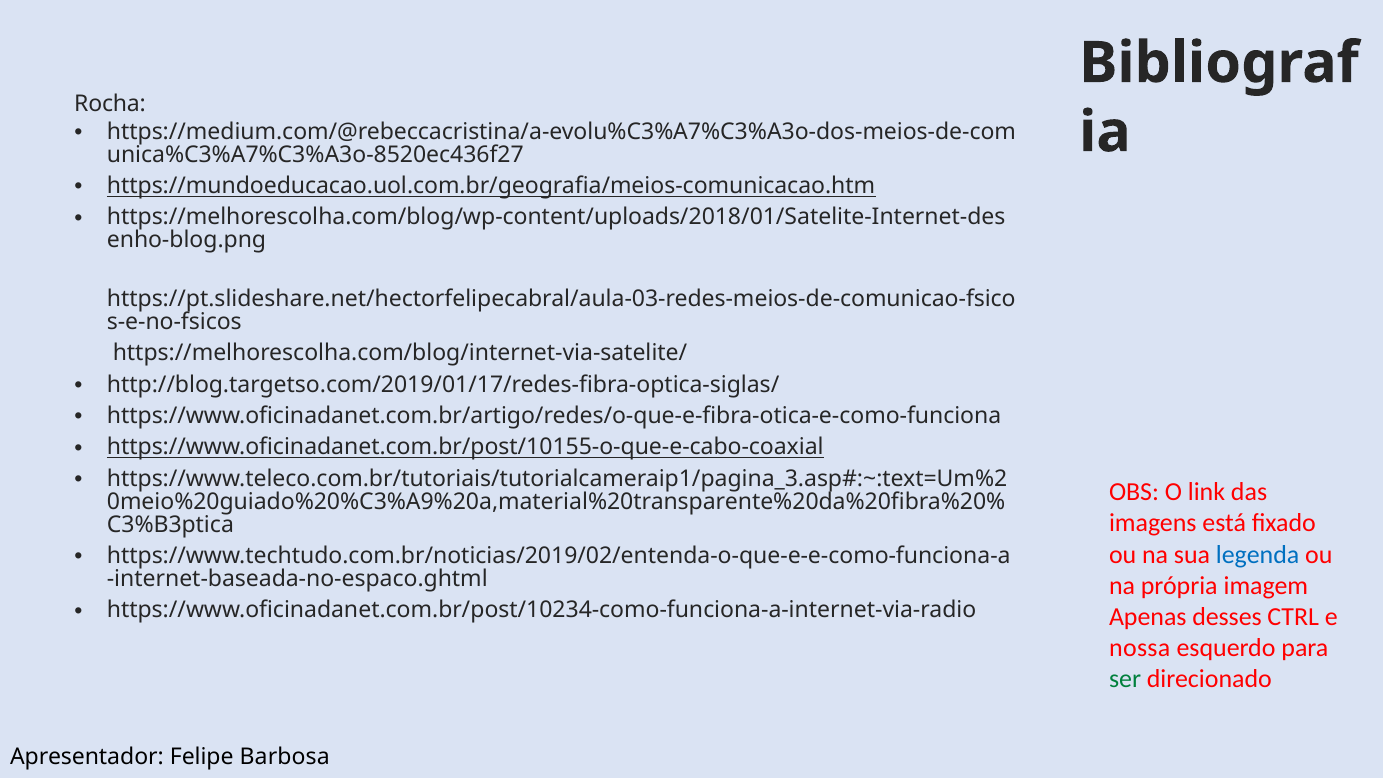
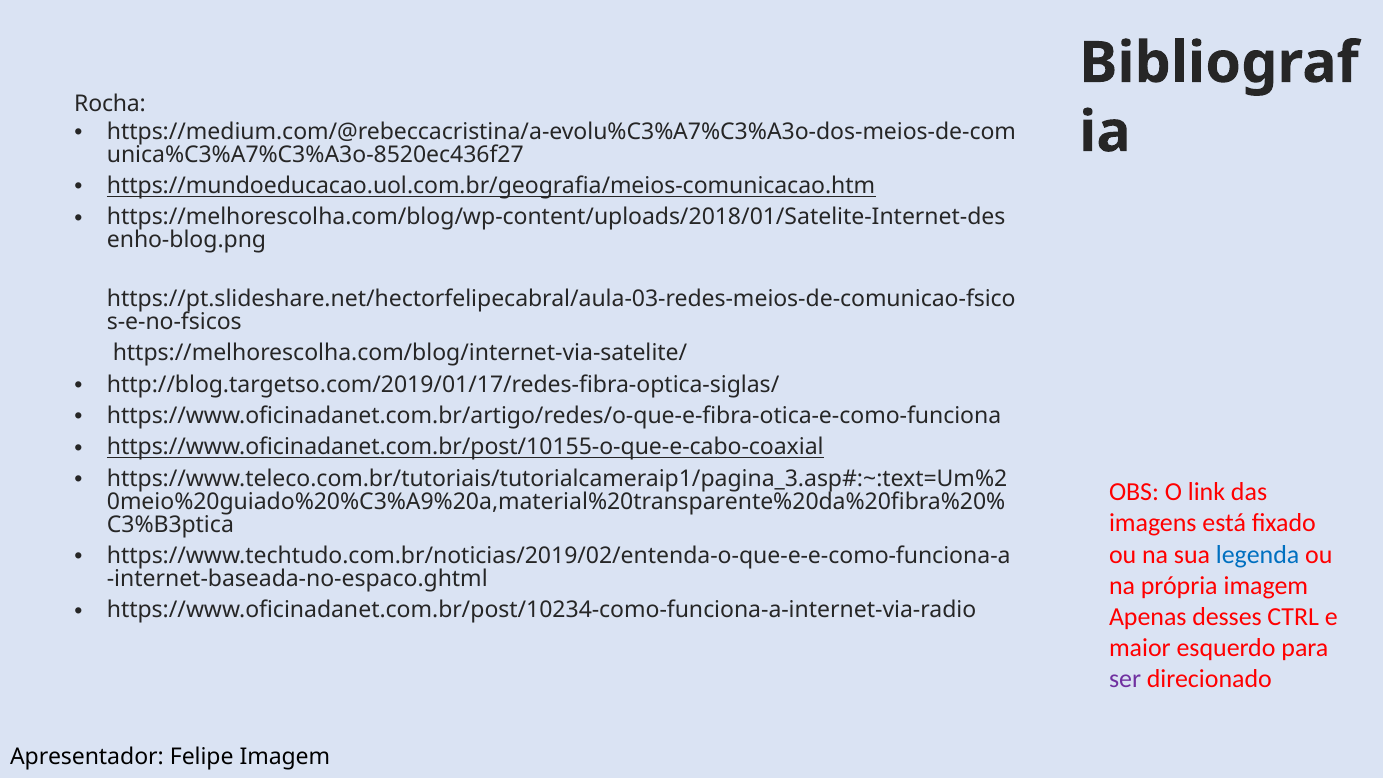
nossa: nossa -> maior (1140, 648)
ser colour: green -> purple (1125, 679)
Felipe Barbosa: Barbosa -> Imagem (285, 757)
